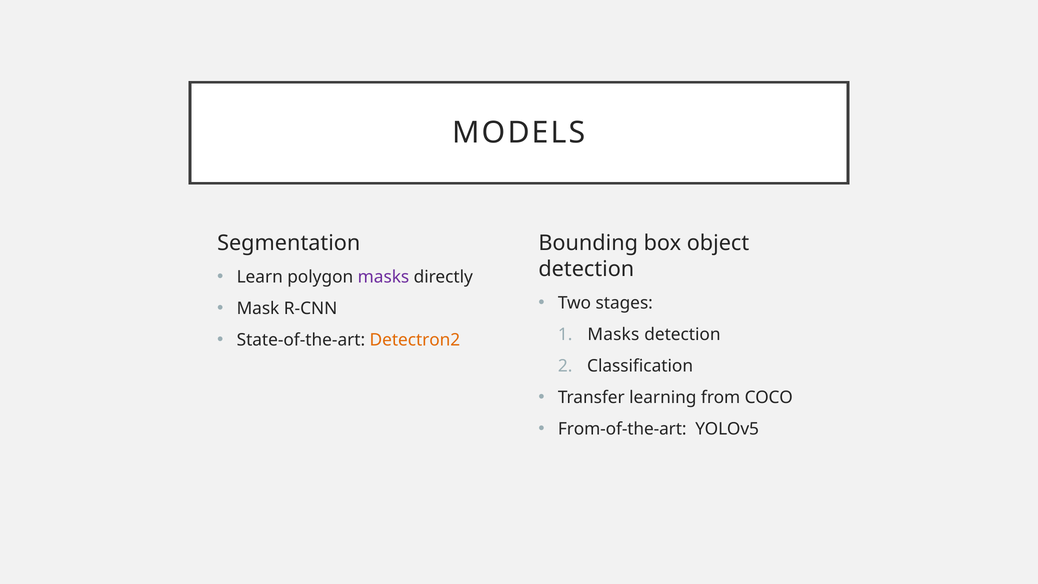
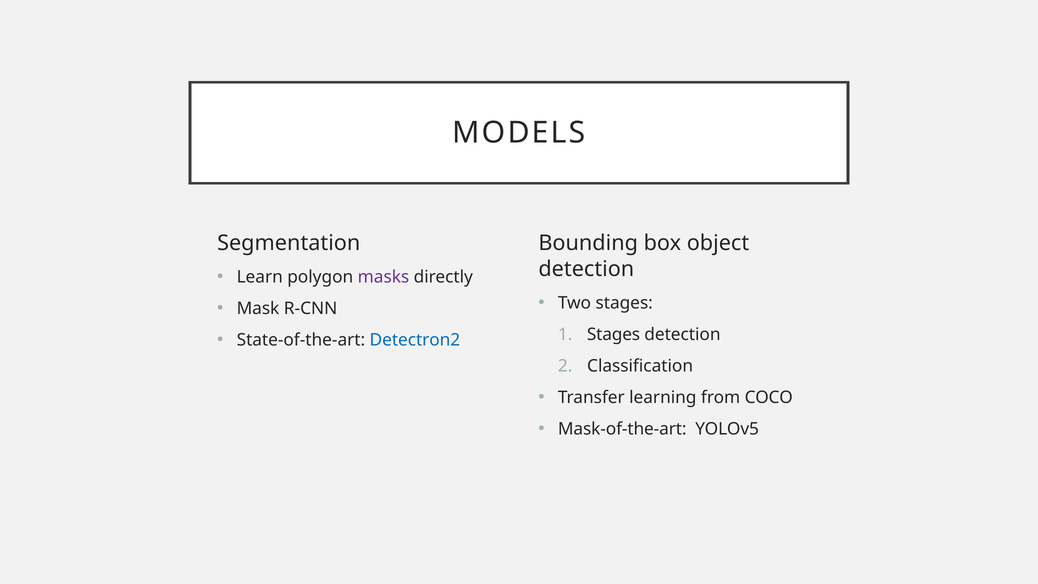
Masks: Masks -> Stages (614, 334)
Detectron2 colour: orange -> blue (415, 340)
From-of-the-art: From-of-the-art -> Mask-of-the-art (622, 429)
